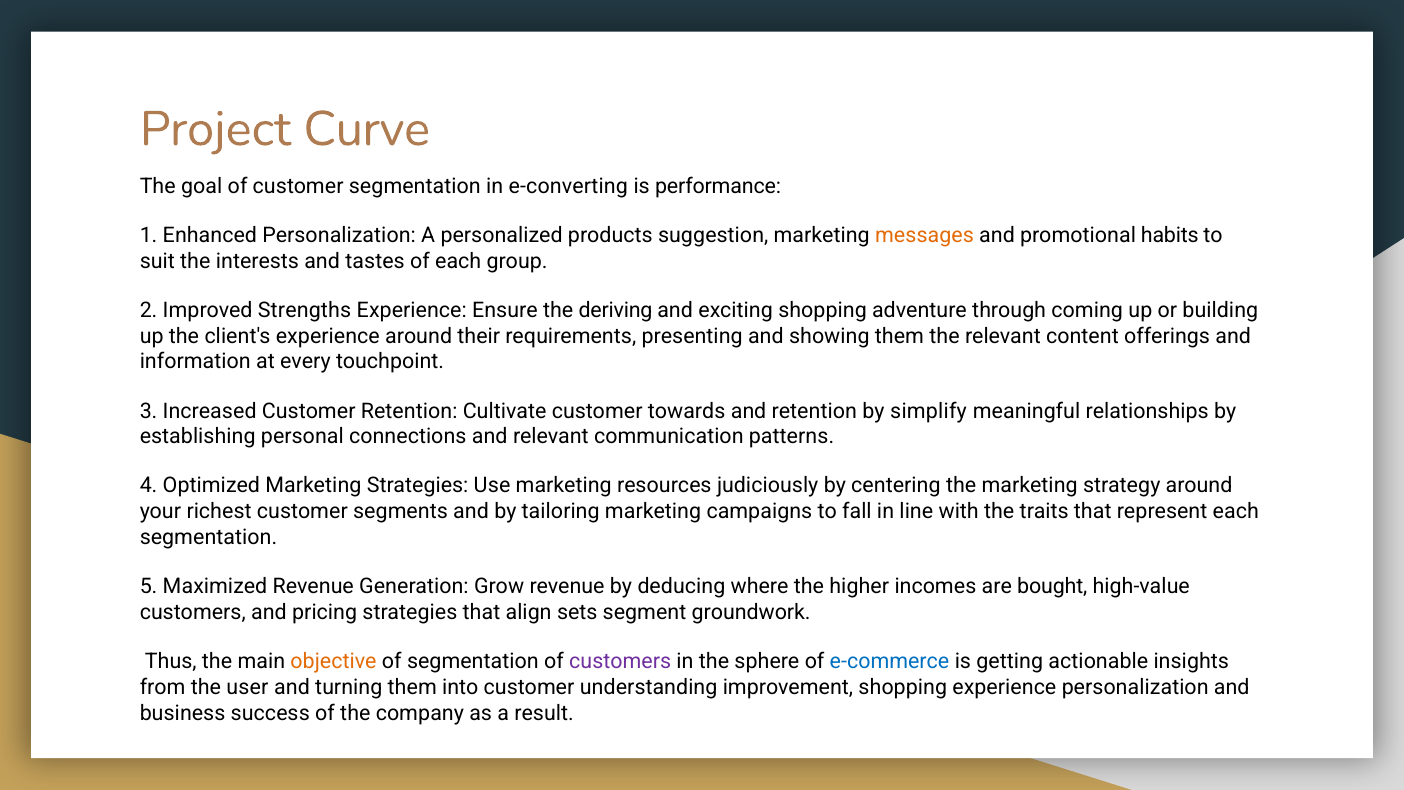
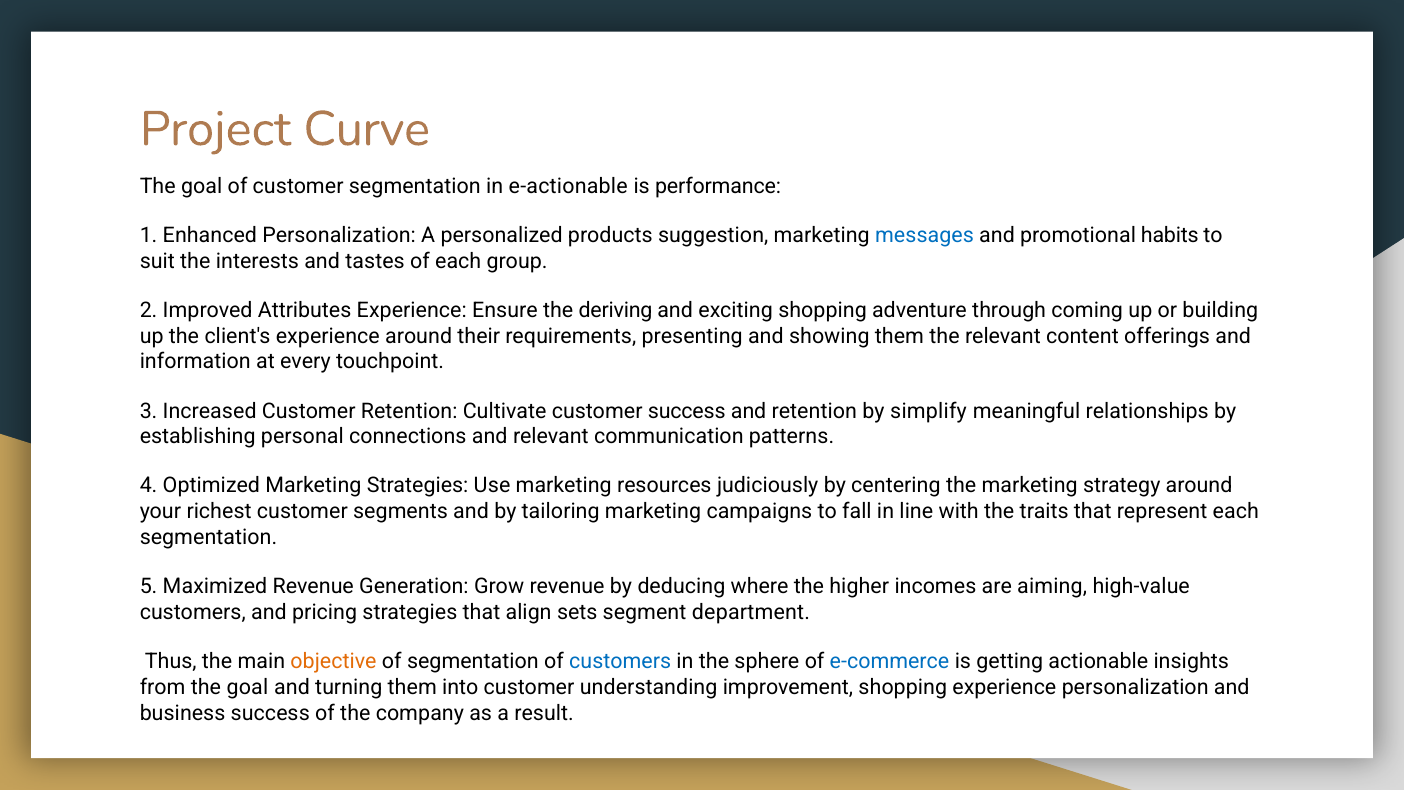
e-converting: e-converting -> e-actionable (568, 186)
messages colour: orange -> blue (925, 235)
Strengths: Strengths -> Attributes (305, 310)
customer towards: towards -> success (687, 411)
bought: bought -> aiming (1052, 586)
groundwork: groundwork -> department (751, 612)
customers colour: purple -> blue (620, 661)
from the user: user -> goal (247, 687)
